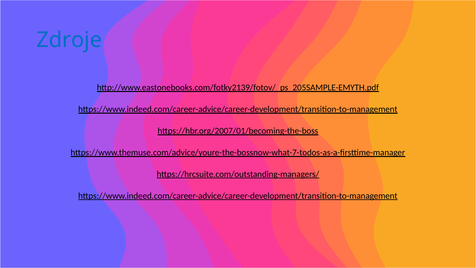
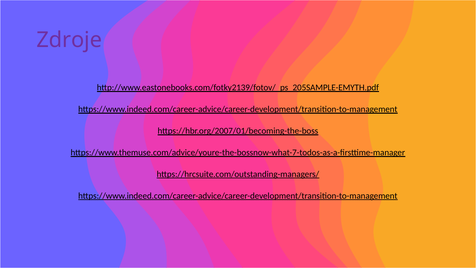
Zdroje colour: blue -> purple (69, 40)
